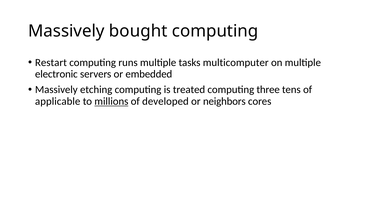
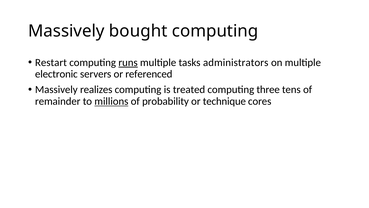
runs underline: none -> present (128, 62)
multicomputer: multicomputer -> administrators (236, 62)
embedded: embedded -> referenced (149, 74)
etching: etching -> realizes (96, 89)
applicable: applicable -> remainder (58, 101)
developed: developed -> probability (166, 101)
neighbors: neighbors -> technique (224, 101)
